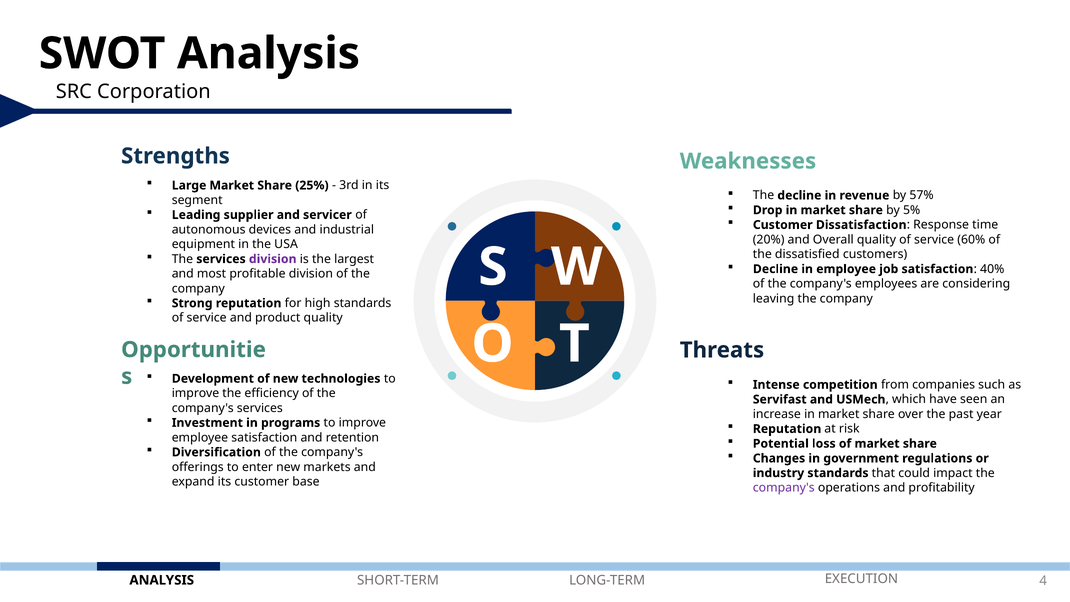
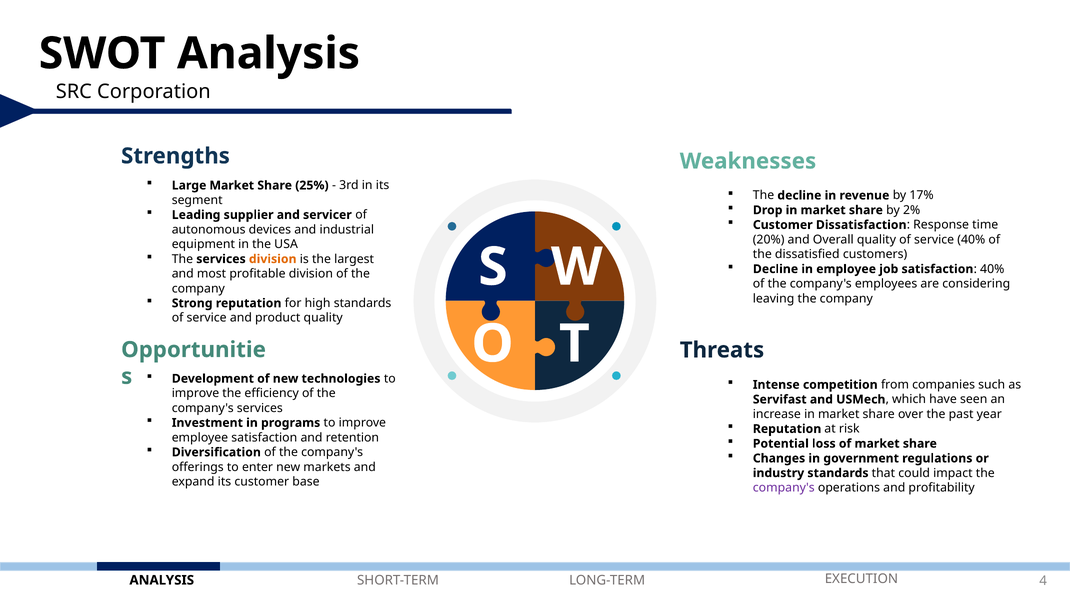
57%: 57% -> 17% (922, 195)
5%: 5% -> 2% (912, 210)
service 60%: 60% -> 40% (971, 240)
division colour: purple -> orange (273, 259)
